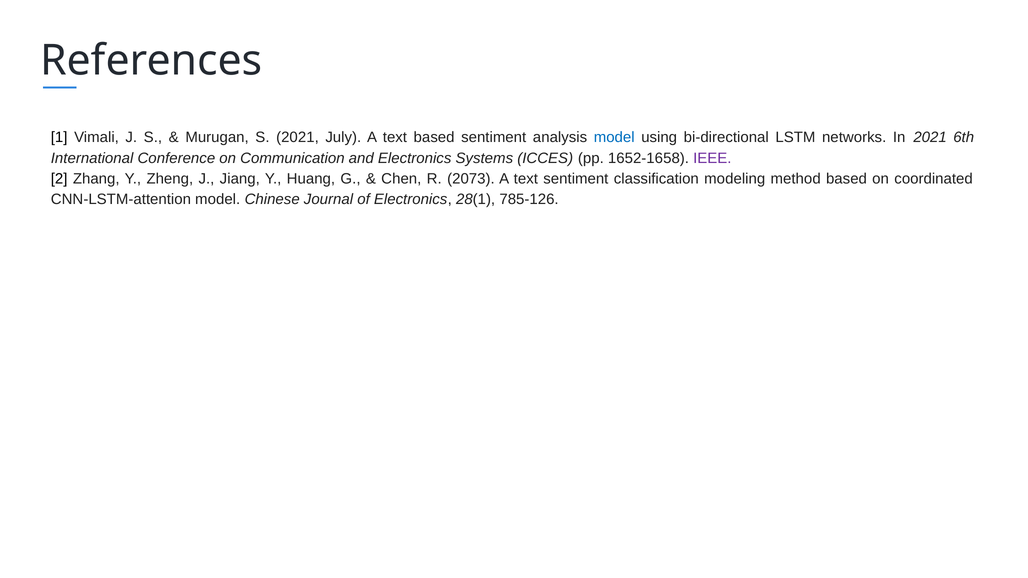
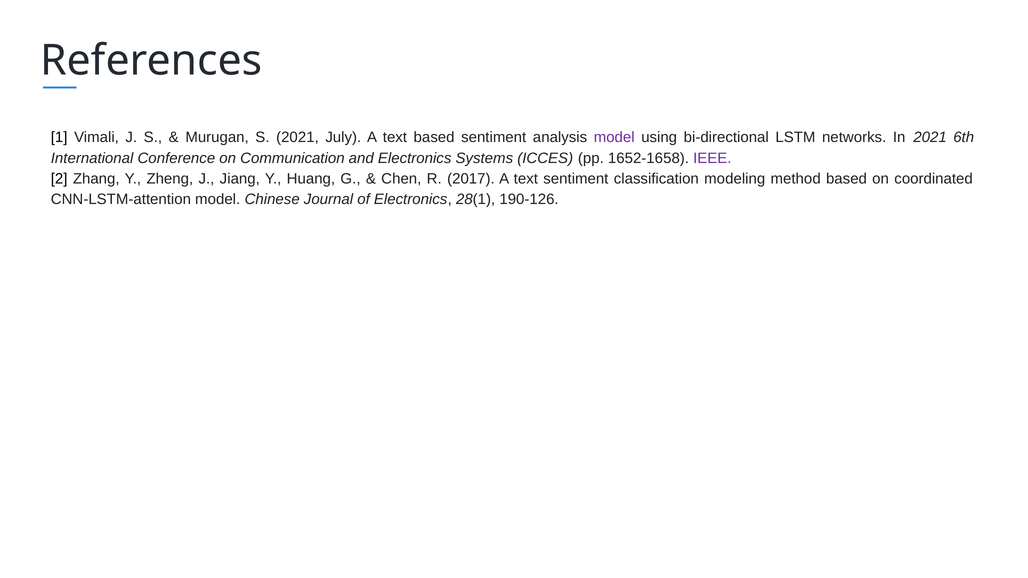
model colour: blue -> purple (614, 138)
2073: 2073 -> 2017 (471, 179)
785-126: 785-126 -> 190-126 (529, 200)
